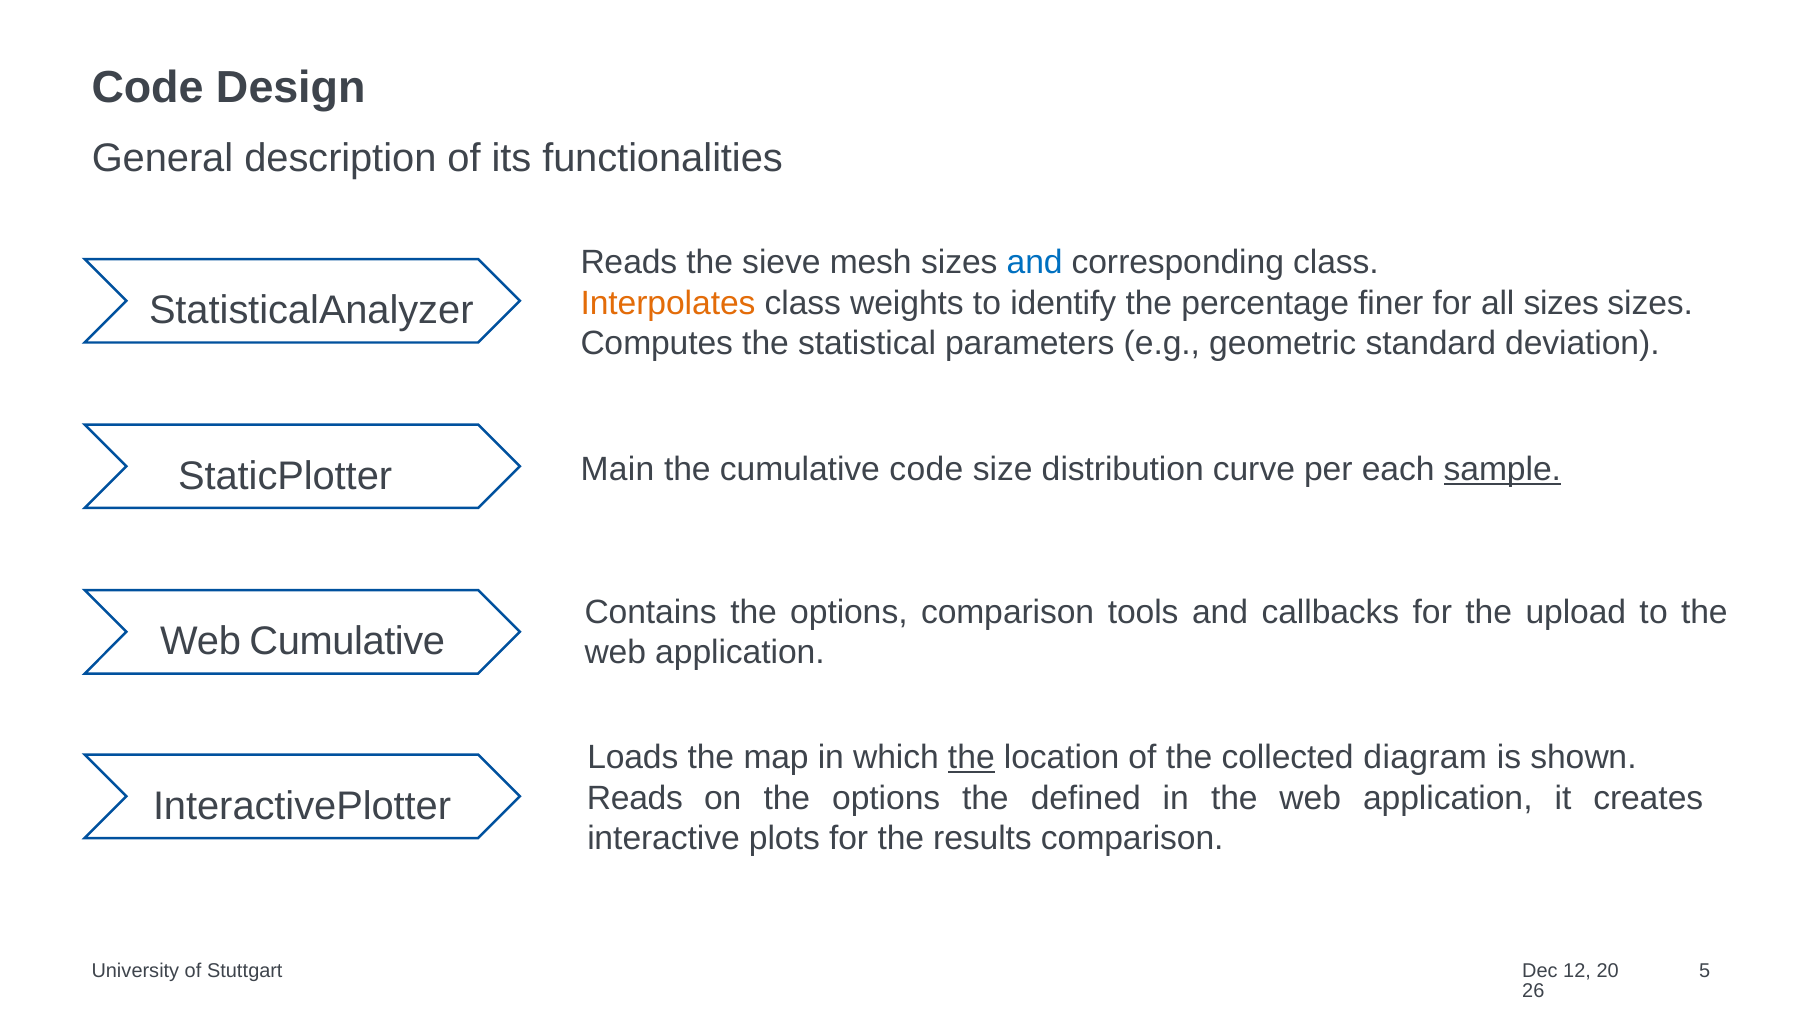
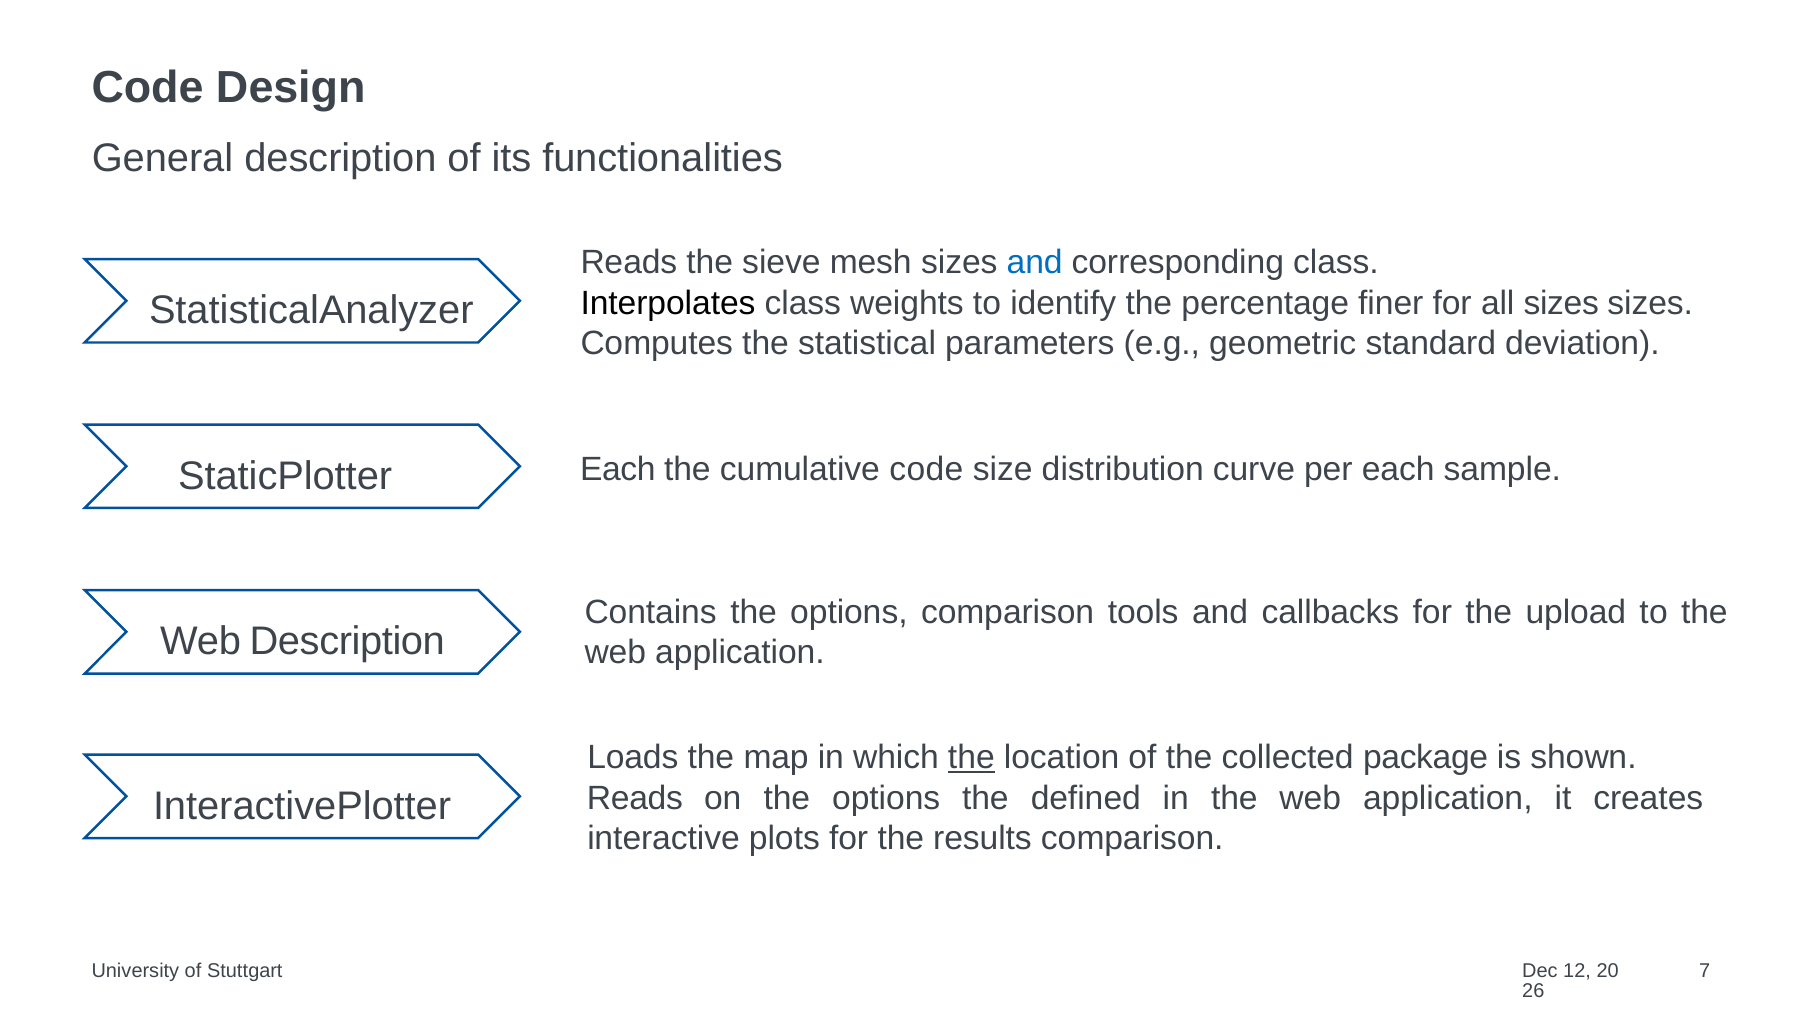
Interpolates colour: orange -> black (668, 303)
Main: Main -> Each (618, 469)
sample underline: present -> none (1502, 469)
Web Cumulative: Cumulative -> Description (347, 642)
diagram: diagram -> package (1426, 757)
5: 5 -> 7 (1705, 971)
